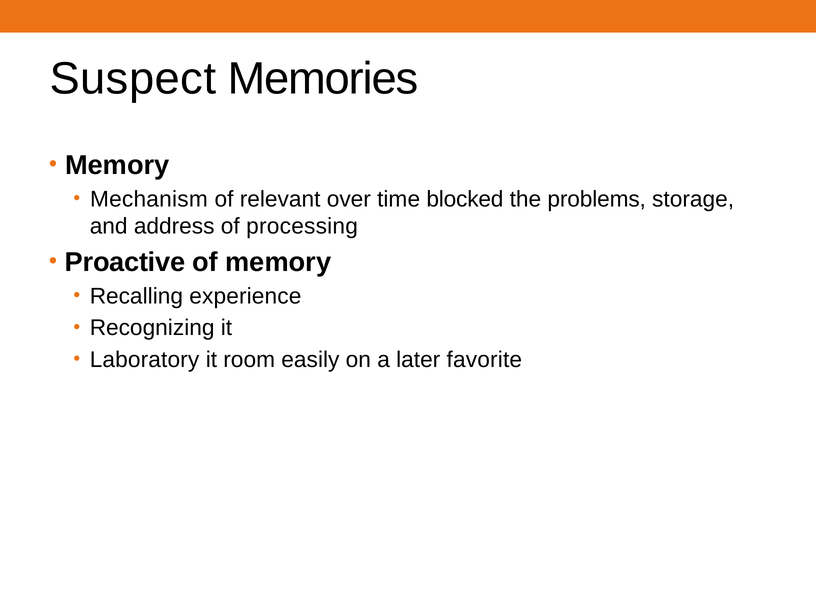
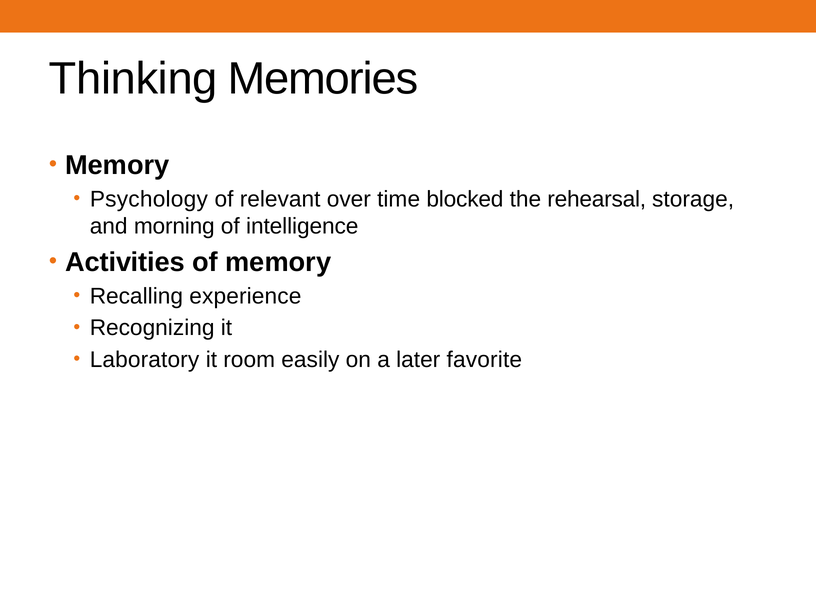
Suspect: Suspect -> Thinking (133, 79)
Mechanism: Mechanism -> Psychology (149, 199)
problems: problems -> rehearsal (597, 199)
address: address -> morning (174, 226)
processing: processing -> intelligence (302, 226)
Proactive: Proactive -> Activities (125, 262)
